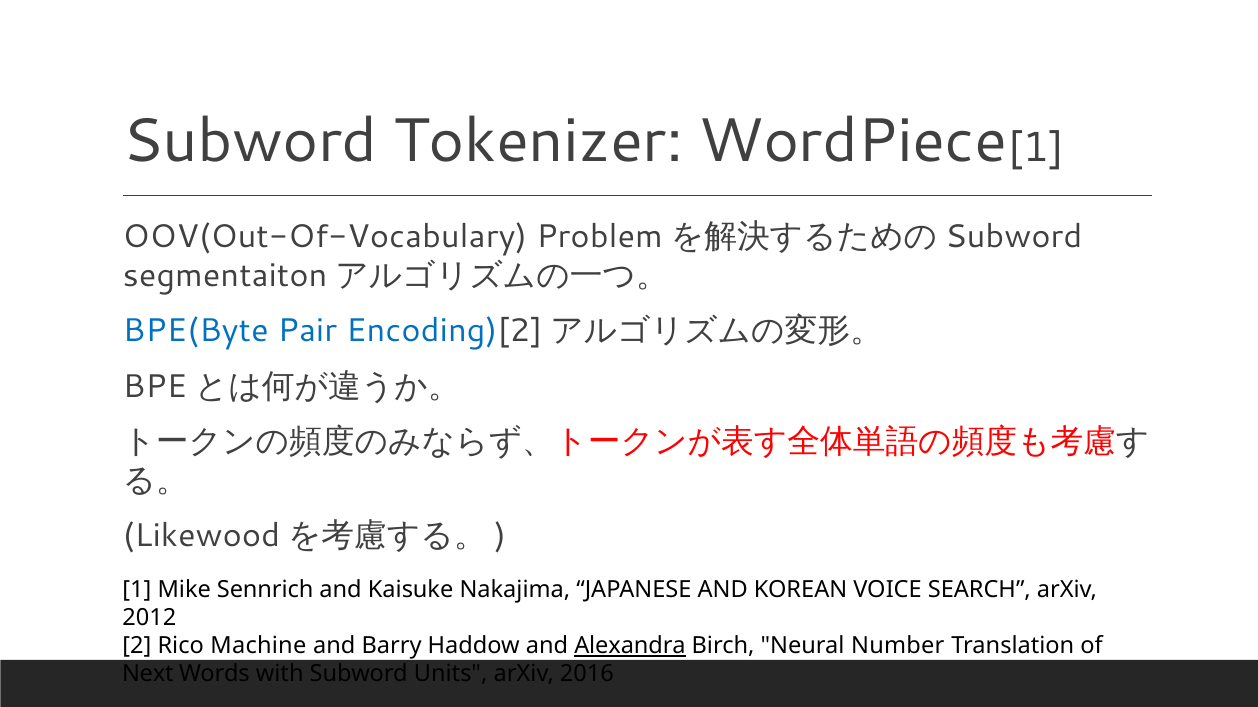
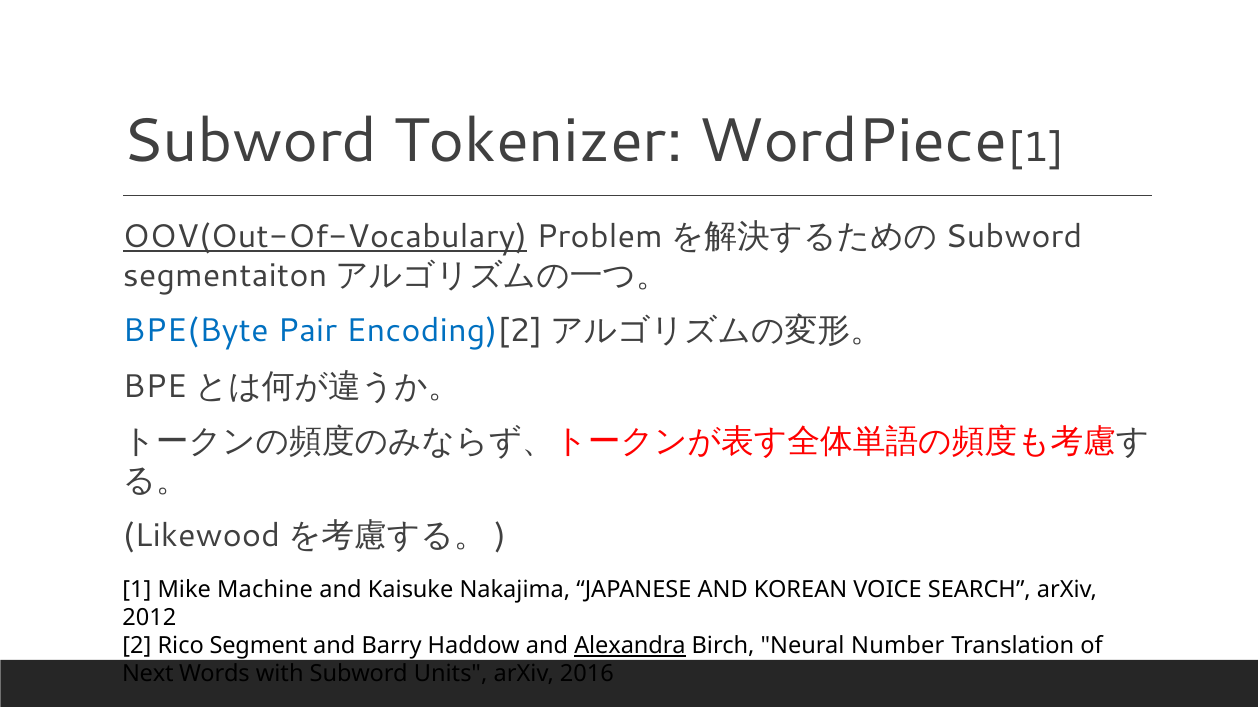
OOV(Out-Of-Vocabulary underline: none -> present (325, 237)
Sennrich: Sennrich -> Machine (265, 590)
Machine: Machine -> Segment (259, 646)
